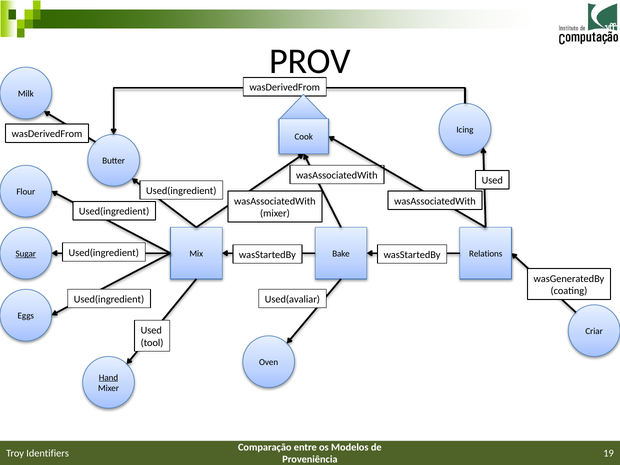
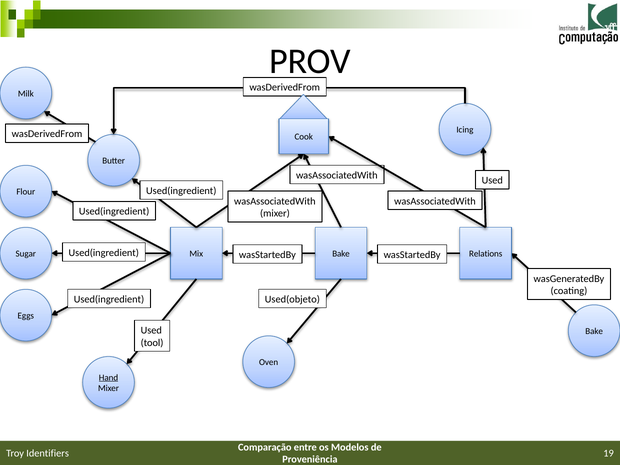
Sugar underline: present -> none (26, 254)
Used(avaliar: Used(avaliar -> Used(objeto (292, 299)
Criar: Criar -> Bake (594, 331)
